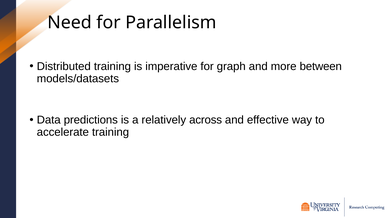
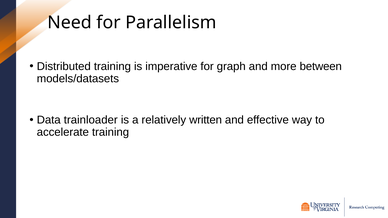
predictions: predictions -> trainloader (91, 120)
across: across -> written (206, 120)
